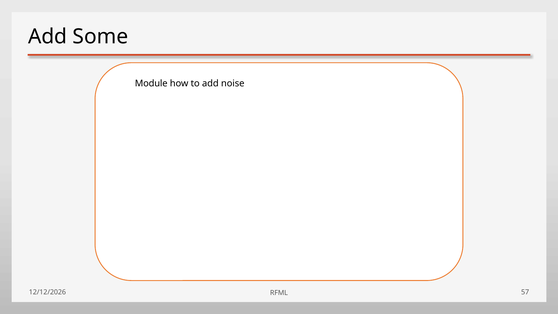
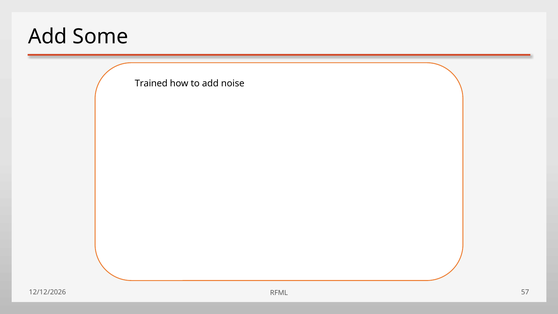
Module: Module -> Trained (151, 83)
